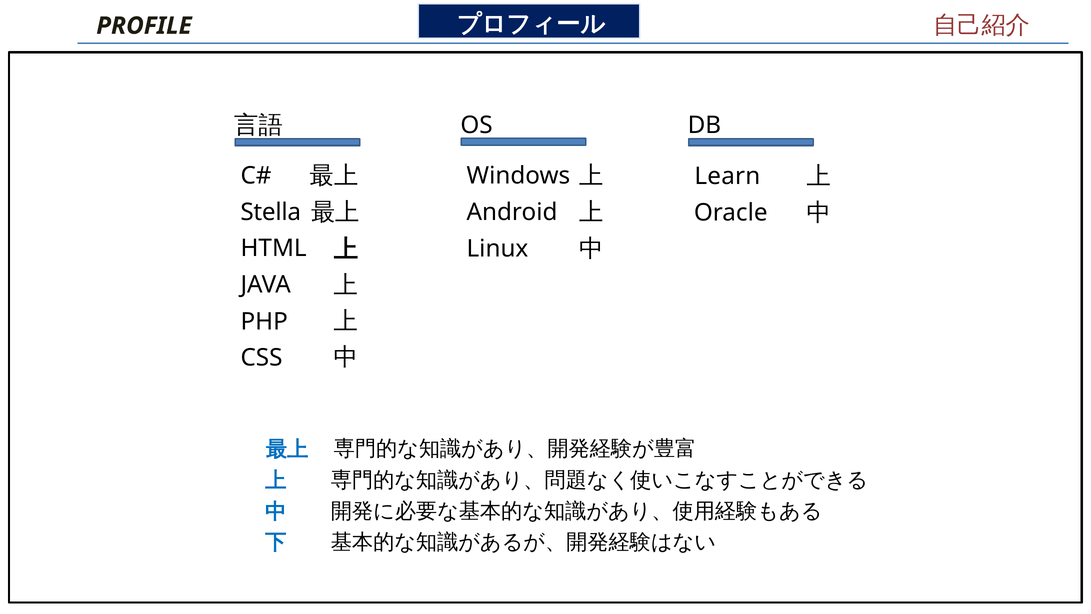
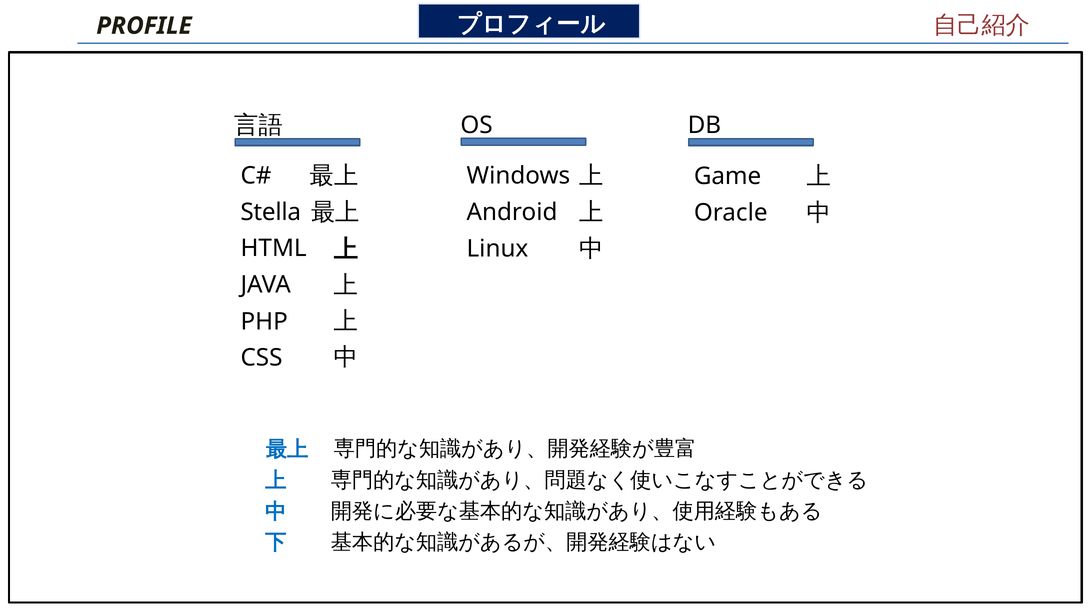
Learn: Learn -> Game (728, 176)
